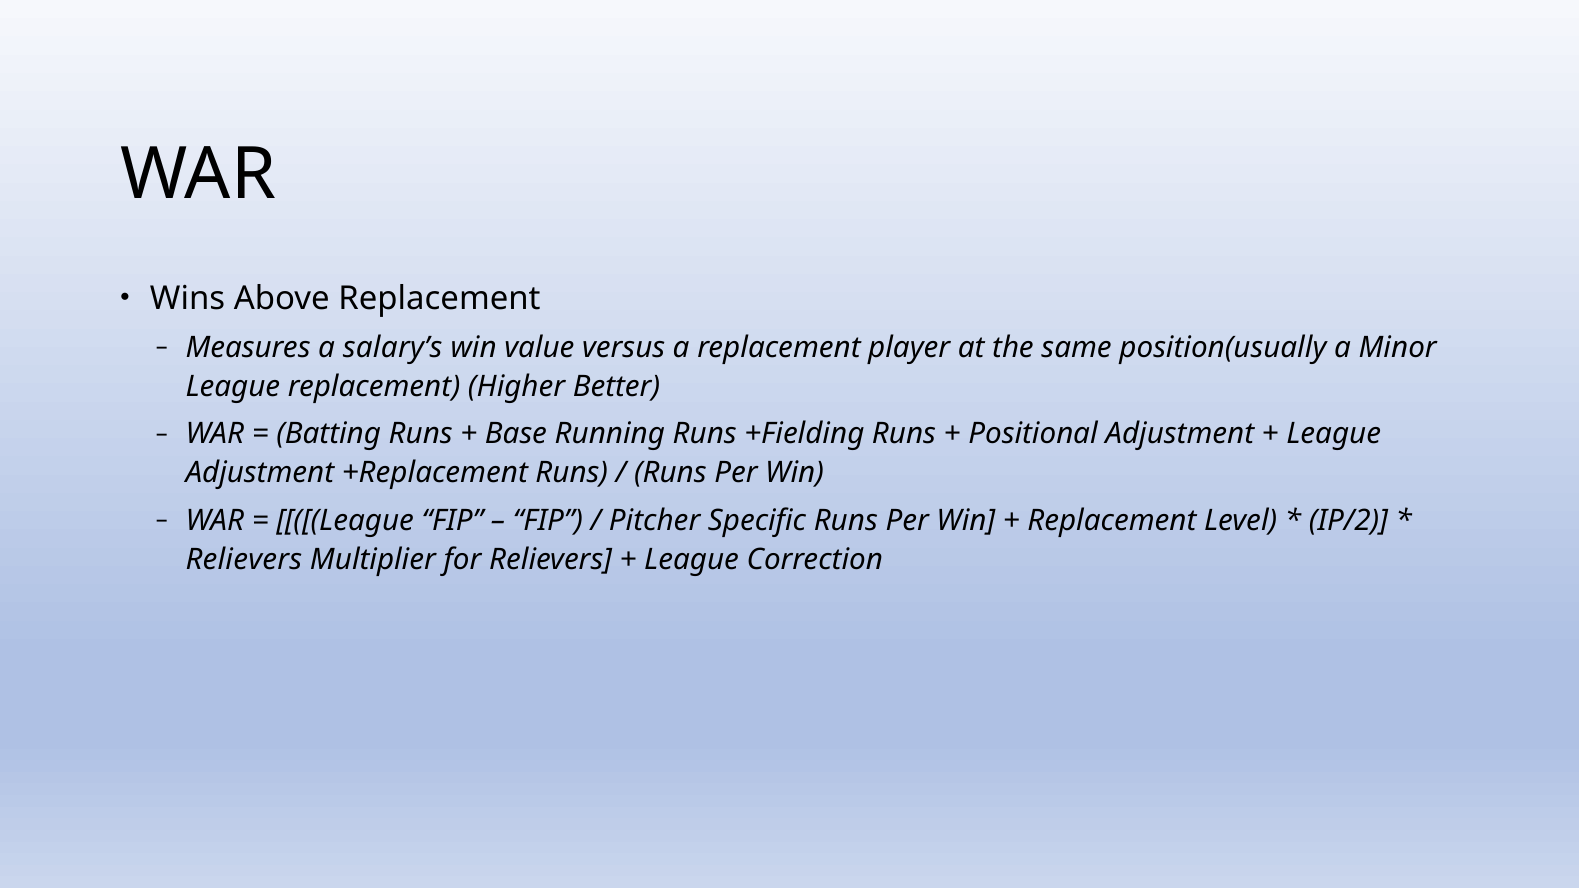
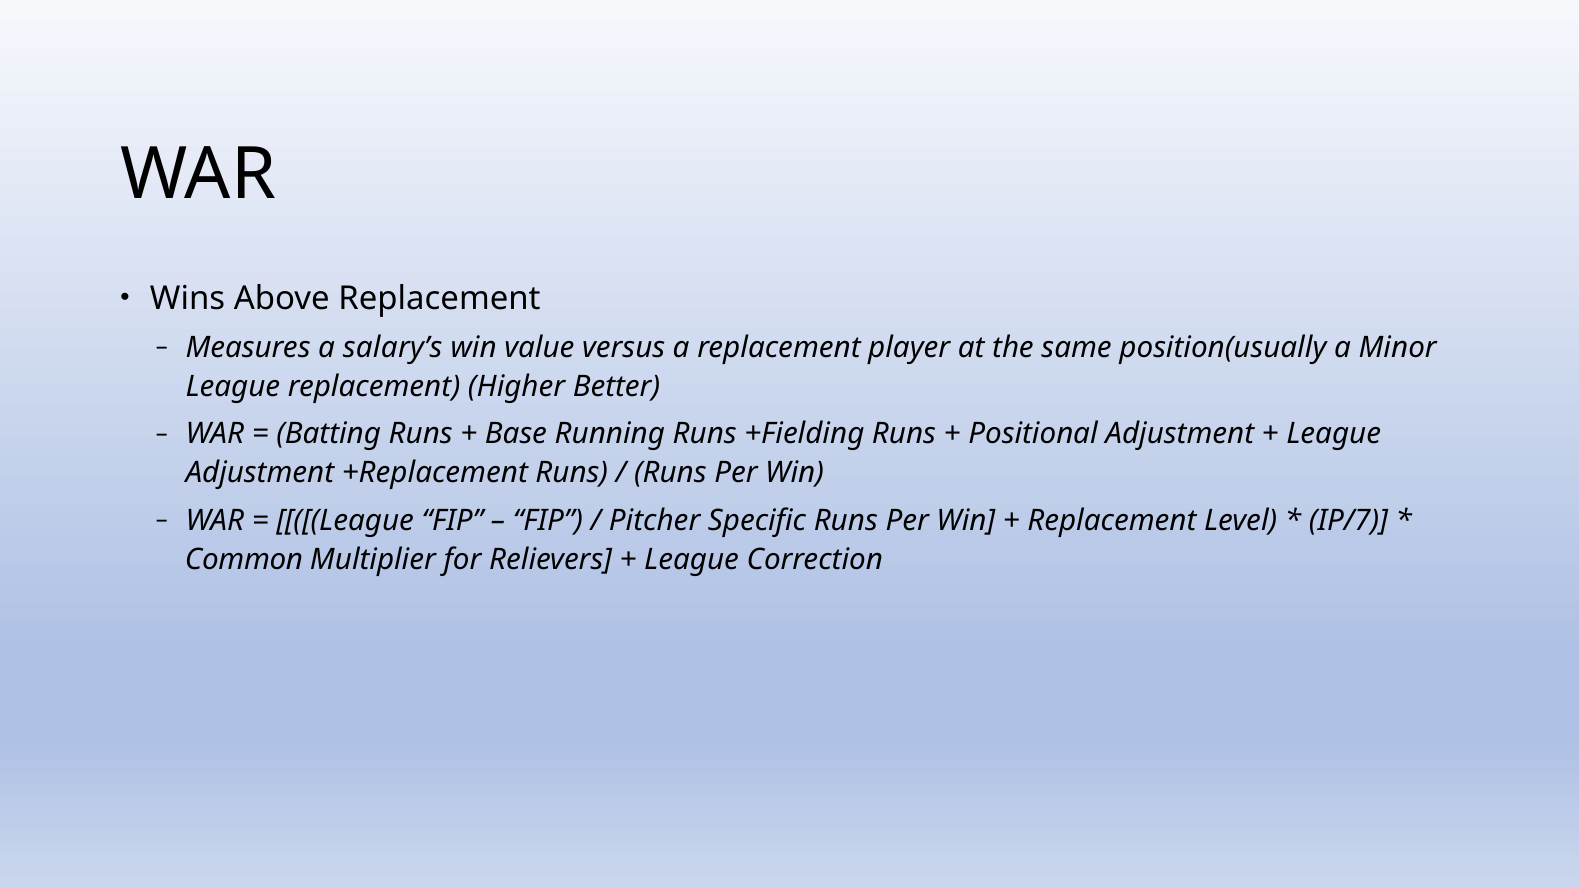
IP/2: IP/2 -> IP/7 (1348, 521)
Relievers: Relievers -> Common (244, 560)
